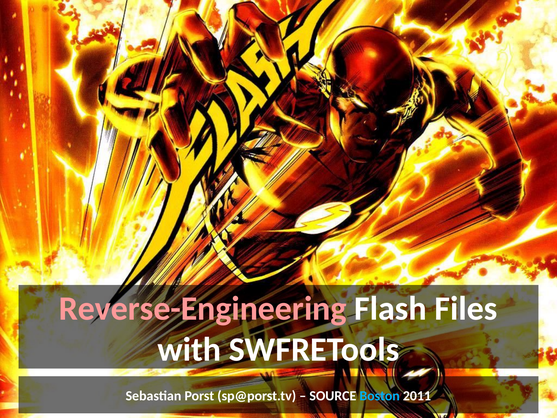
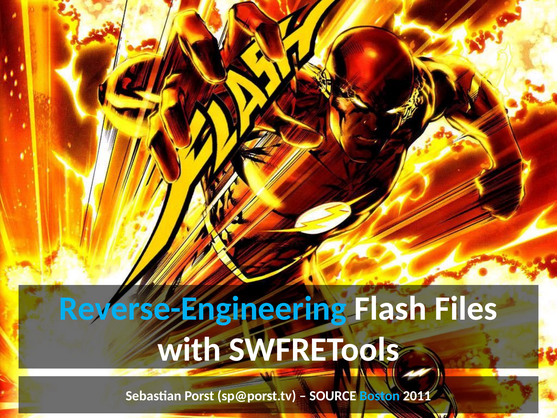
Reverse-Engineering colour: pink -> light blue (203, 309)
